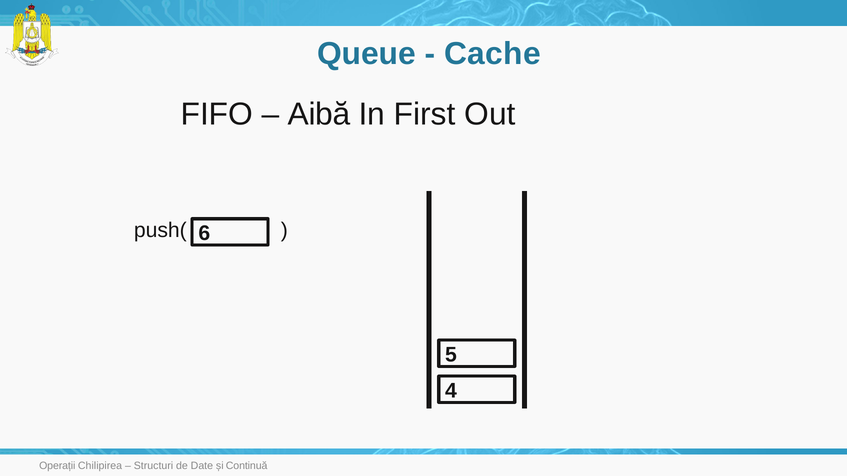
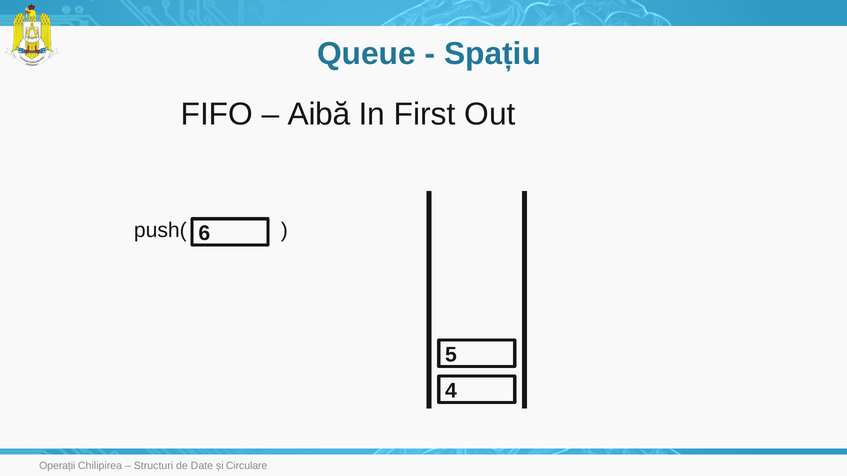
Cache: Cache -> Spațiu (493, 54)
Continuă: Continuă -> Circulare (247, 466)
